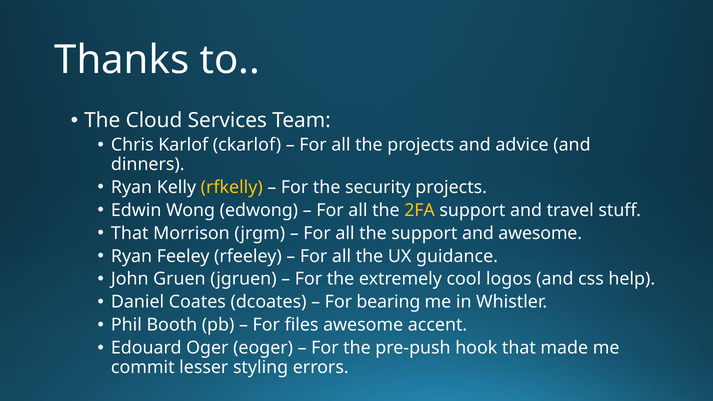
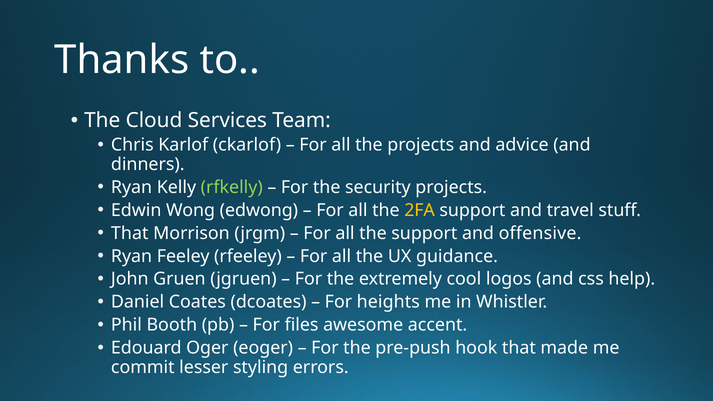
rfkelly colour: yellow -> light green (232, 187)
and awesome: awesome -> offensive (540, 233)
bearing: bearing -> heights (388, 302)
